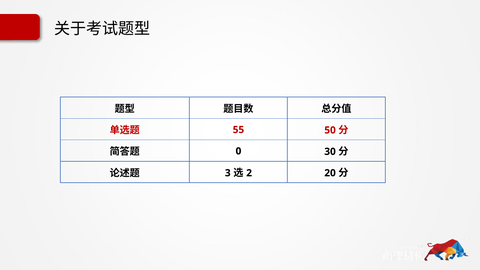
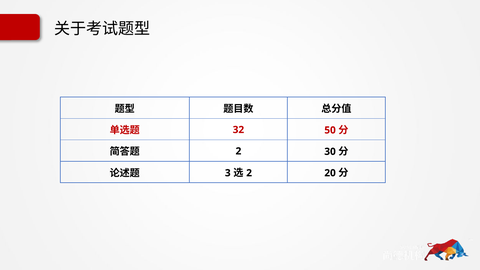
55: 55 -> 32 (238, 130)
0: 0 -> 2 (238, 151)
